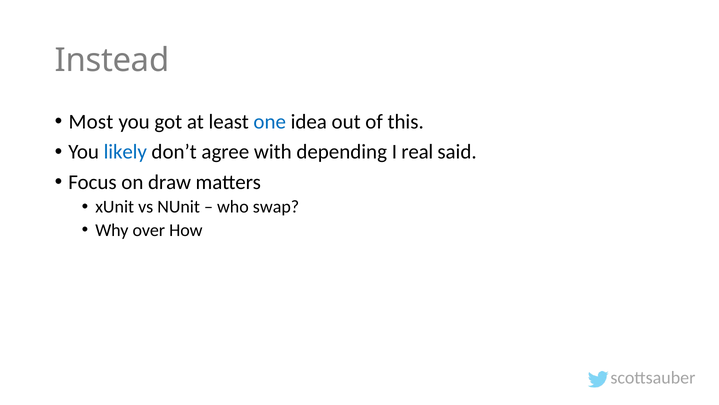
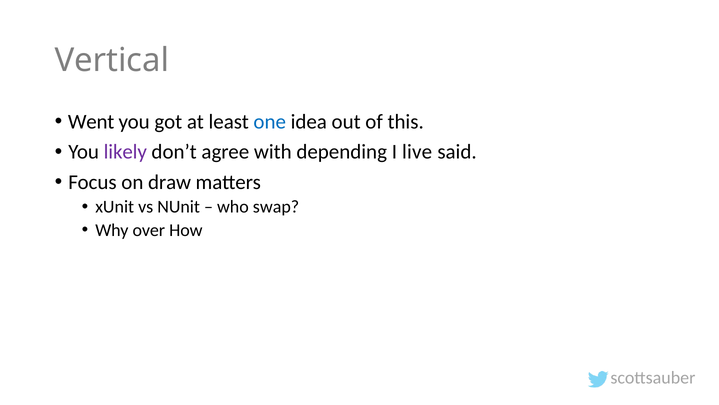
Instead: Instead -> Vertical (112, 60)
Most: Most -> Went (91, 122)
likely colour: blue -> purple (125, 152)
real: real -> live (417, 152)
